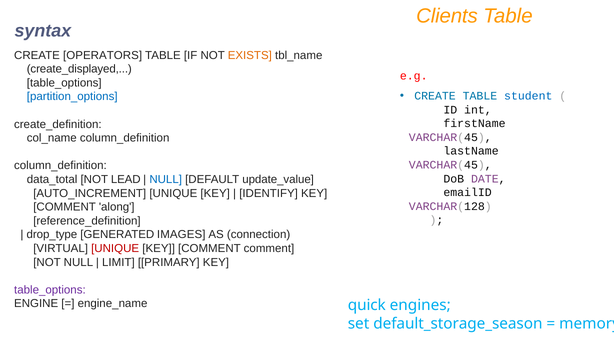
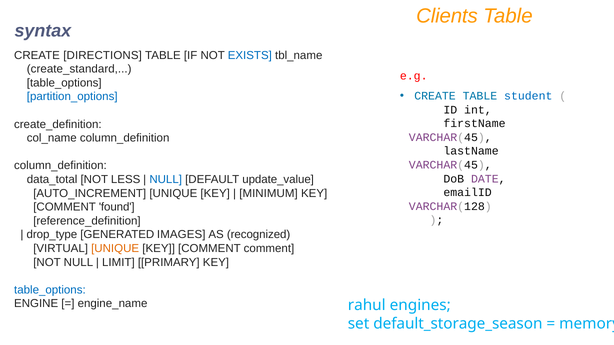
OPERATORS: OPERATORS -> DIRECTIONS (103, 55)
EXISTS colour: orange -> blue (250, 55)
create_displayed: create_displayed -> create_standard (79, 69)
LEAD: LEAD -> LESS (126, 180)
IDENTIFY: IDENTIFY -> MINIMUM (269, 193)
along: along -> found (117, 207)
connection: connection -> recognized (259, 235)
UNIQUE colour: red -> orange (115, 249)
table_options colour: purple -> blue (50, 290)
quick: quick -> rahul (367, 306)
